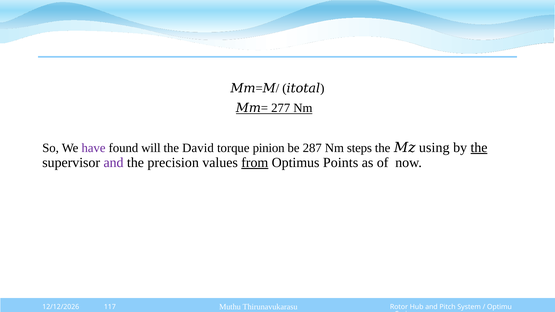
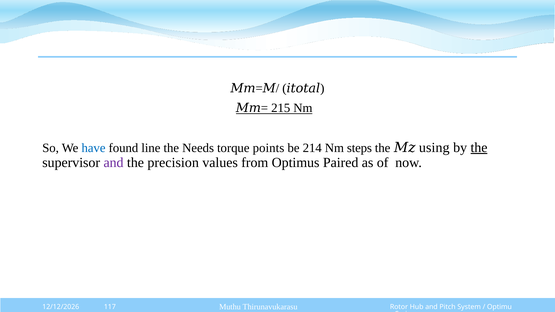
277: 277 -> 215 (281, 108)
have colour: purple -> blue (93, 148)
will: will -> line (151, 148)
David: David -> Needs (198, 148)
pinion: pinion -> points (268, 148)
287: 287 -> 214 (312, 148)
from underline: present -> none (255, 163)
Points: Points -> Paired (341, 163)
